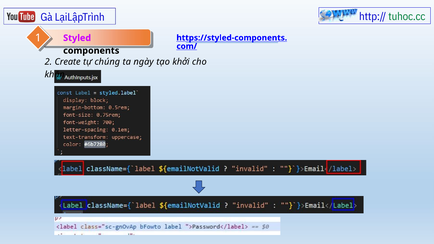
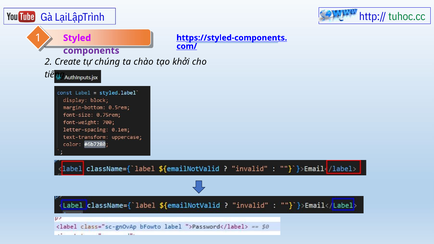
components colour: black -> purple (91, 51)
ngày: ngày -> chào (144, 62)
khăn: khăn -> tiếng (55, 75)
